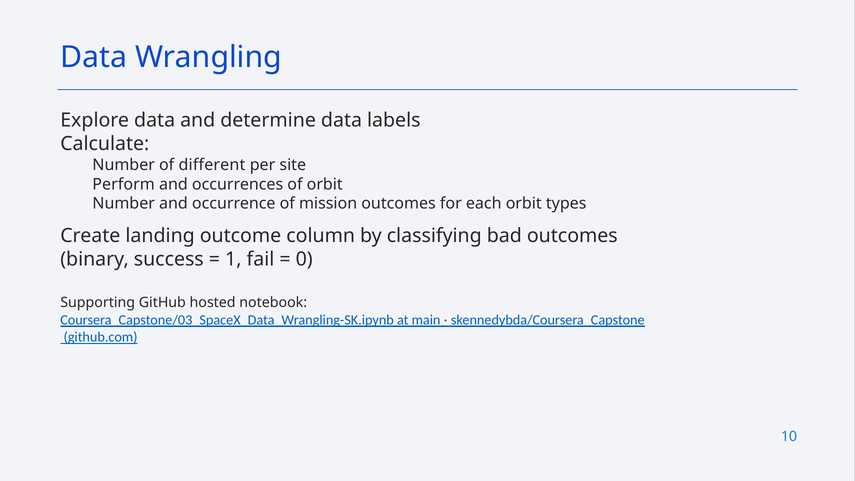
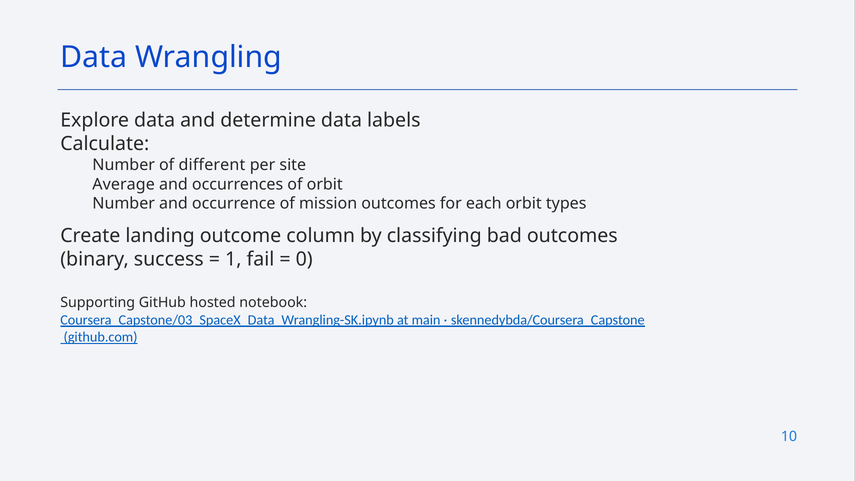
Perform: Perform -> Average (124, 184)
